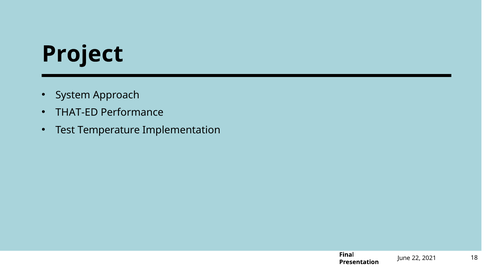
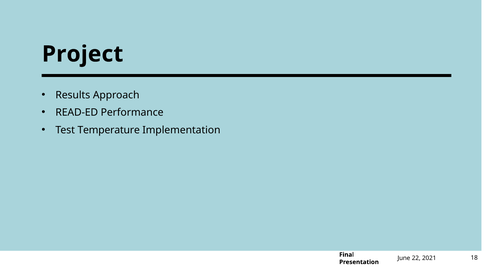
System: System -> Results (73, 95)
THAT-ED: THAT-ED -> READ-ED (77, 113)
